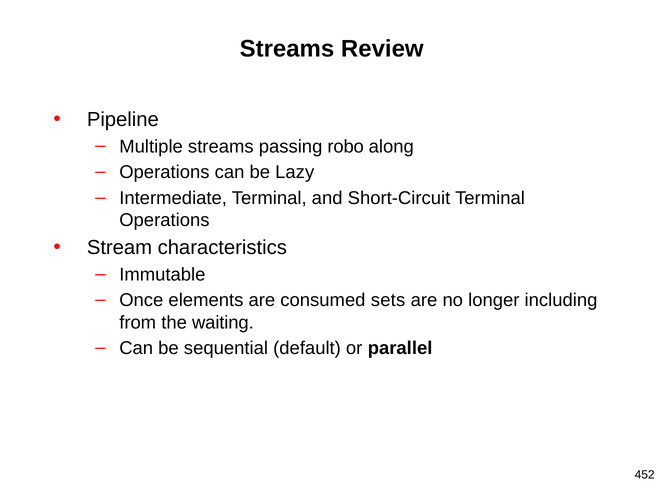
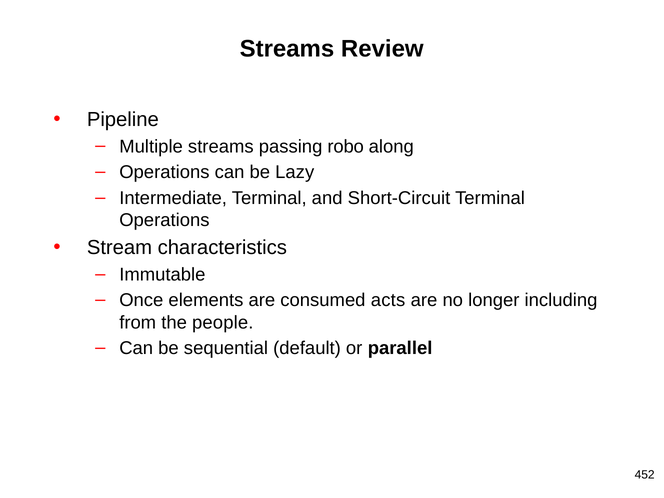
sets: sets -> acts (388, 300)
waiting: waiting -> people (223, 322)
